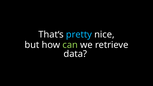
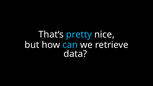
can colour: light green -> light blue (70, 45)
